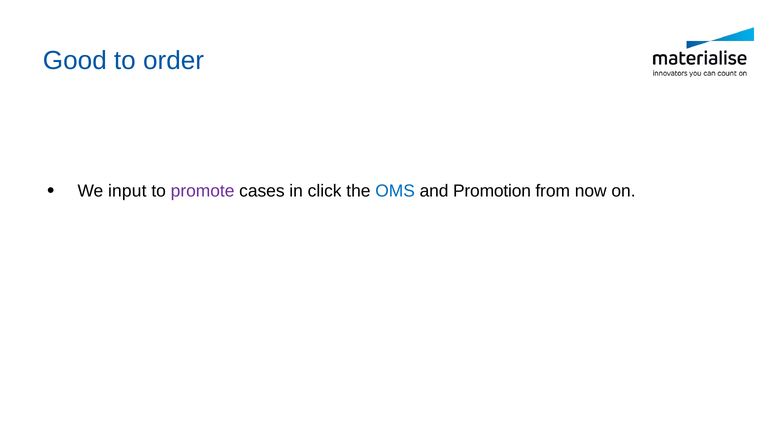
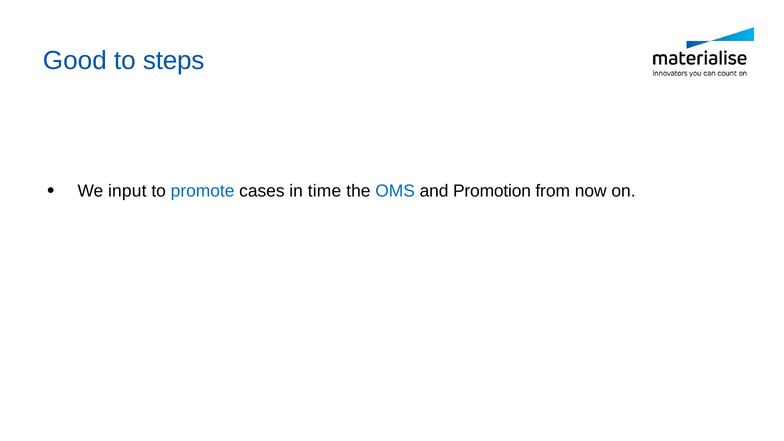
order: order -> steps (174, 60)
promote colour: purple -> blue (203, 191)
click: click -> time (325, 191)
